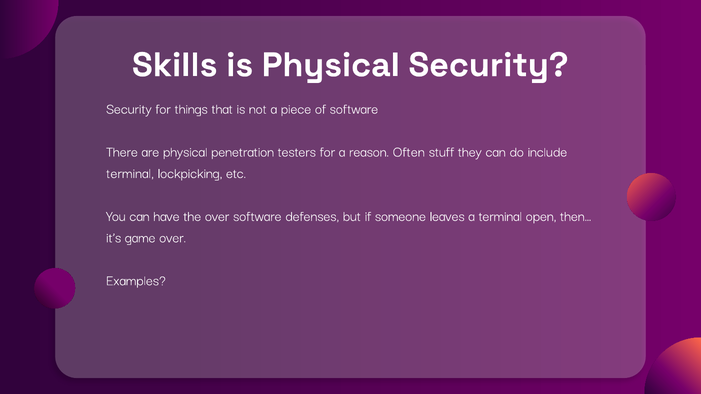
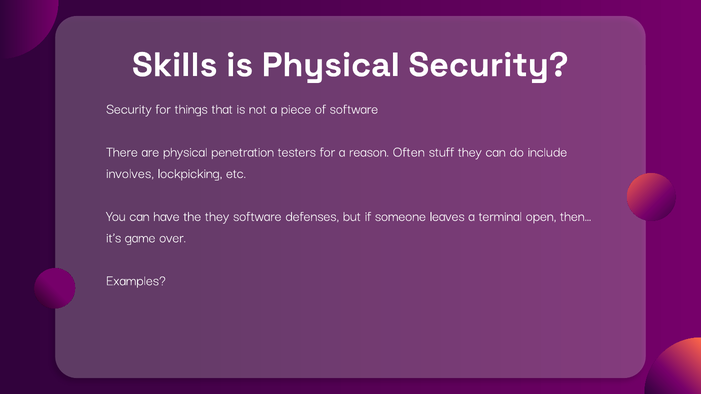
terminal: terminal -> involves (130, 173)
the over: over -> they (217, 216)
